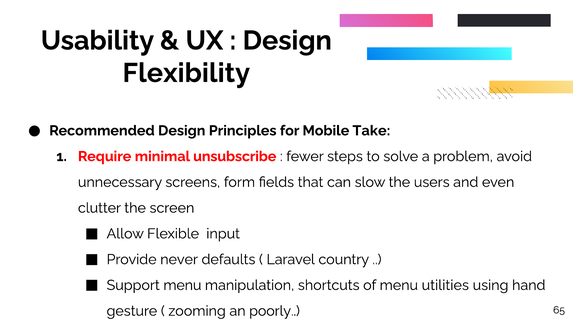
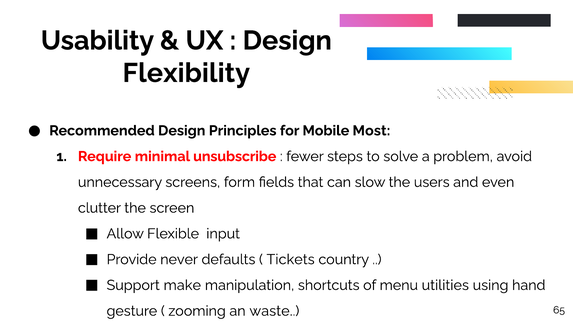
Take: Take -> Most (371, 131)
Laravel: Laravel -> Tickets (291, 260)
Support menu: menu -> make (182, 285)
poorly: poorly -> waste (274, 311)
